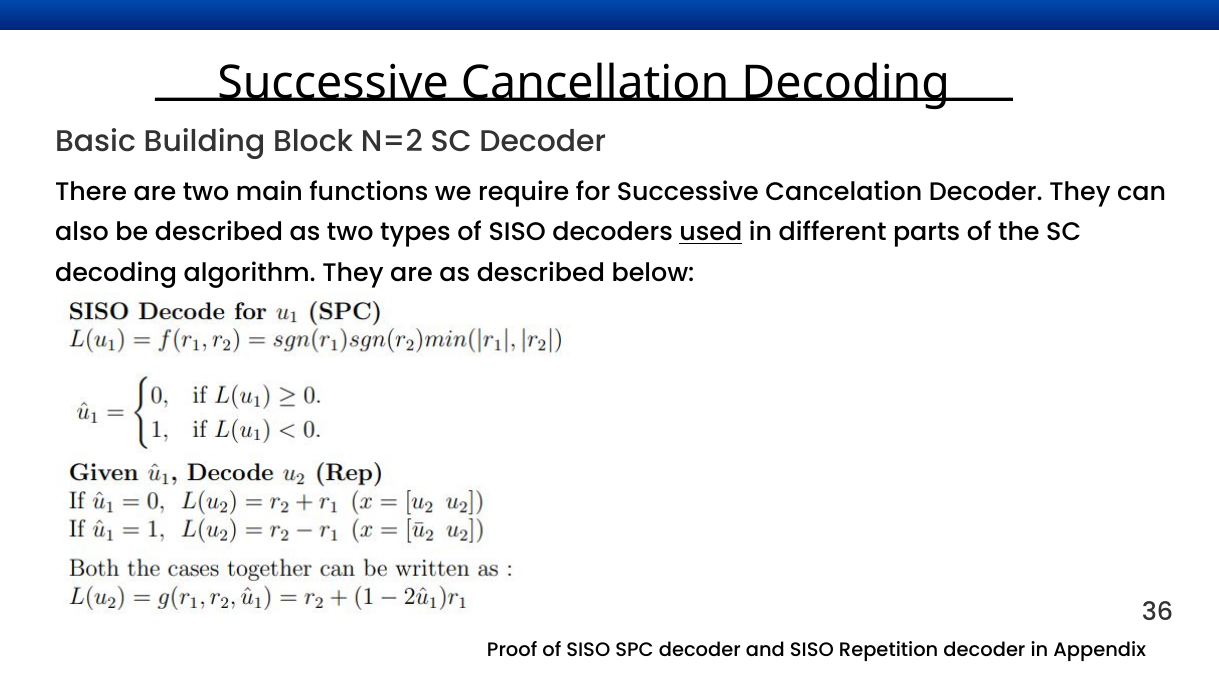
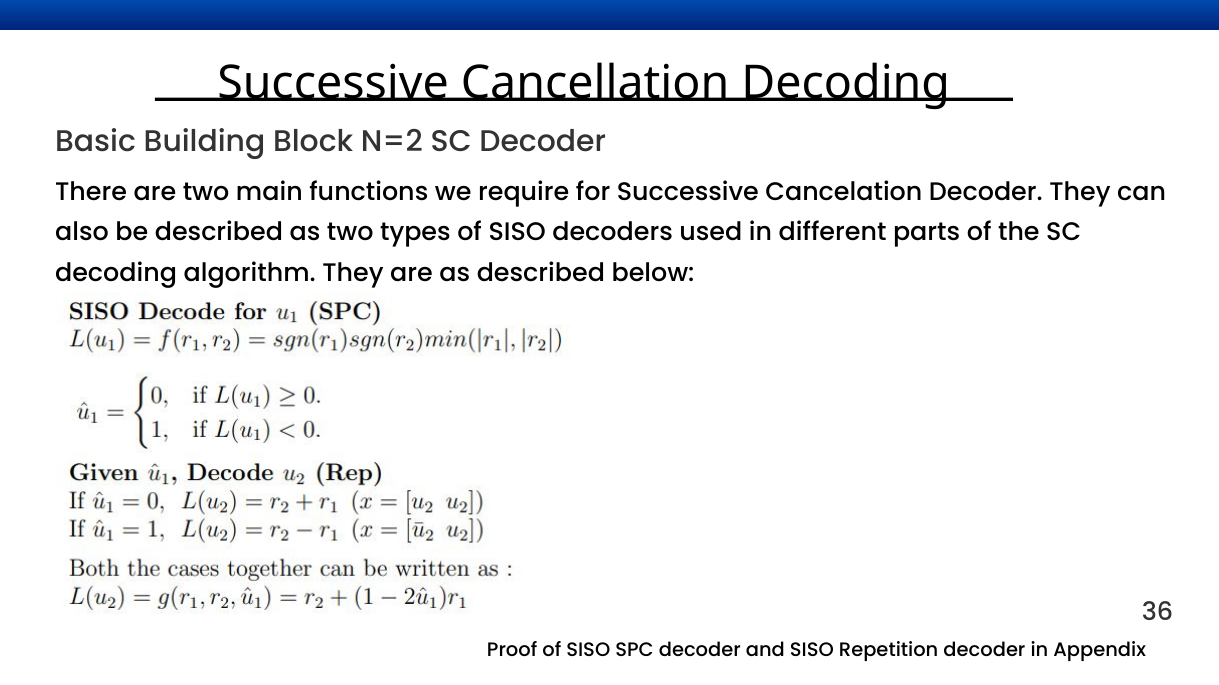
used underline: present -> none (711, 233)
